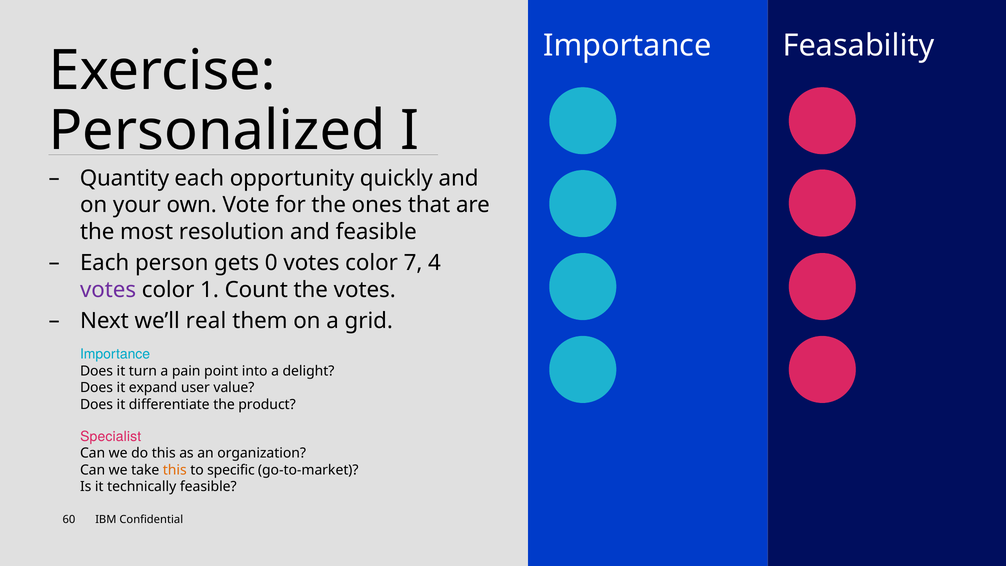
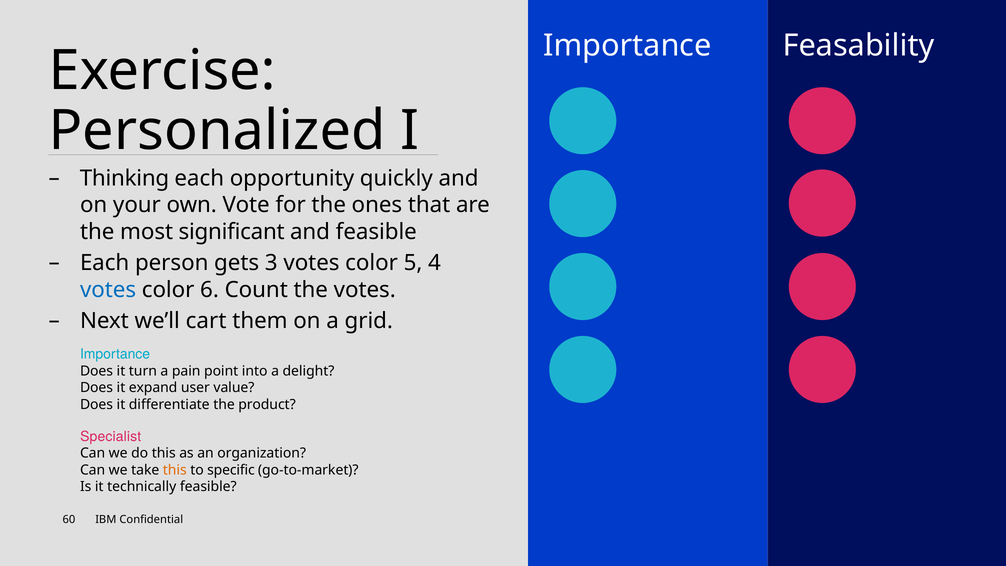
Quantity: Quantity -> Thinking (124, 178)
resolution: resolution -> significant (232, 232)
0: 0 -> 3 (271, 263)
7: 7 -> 5 (413, 263)
votes colour: purple -> blue (108, 290)
1: 1 -> 6 (209, 290)
real: real -> cart (206, 321)
